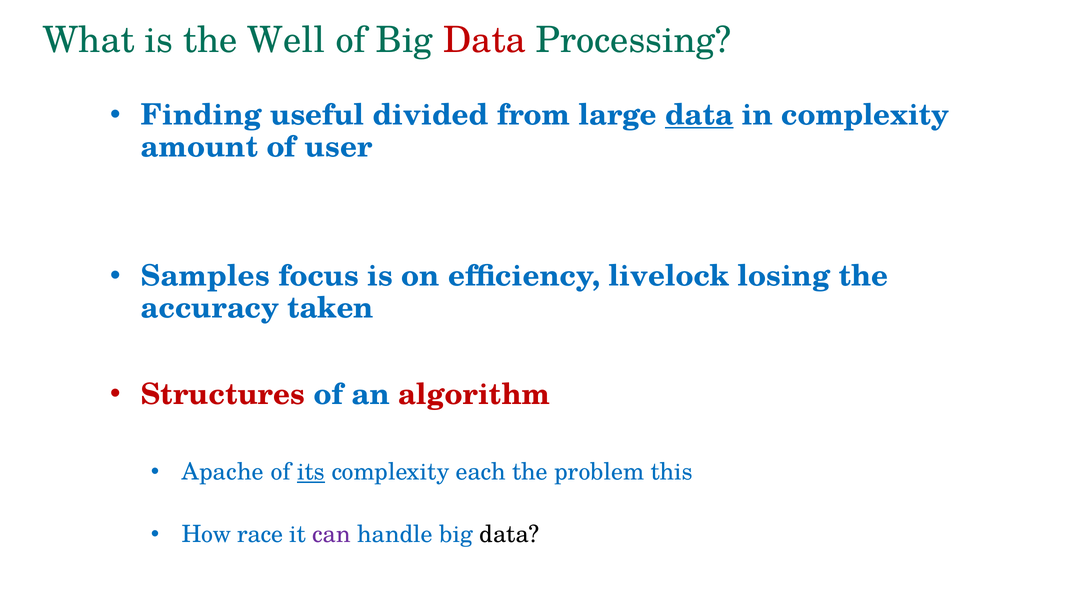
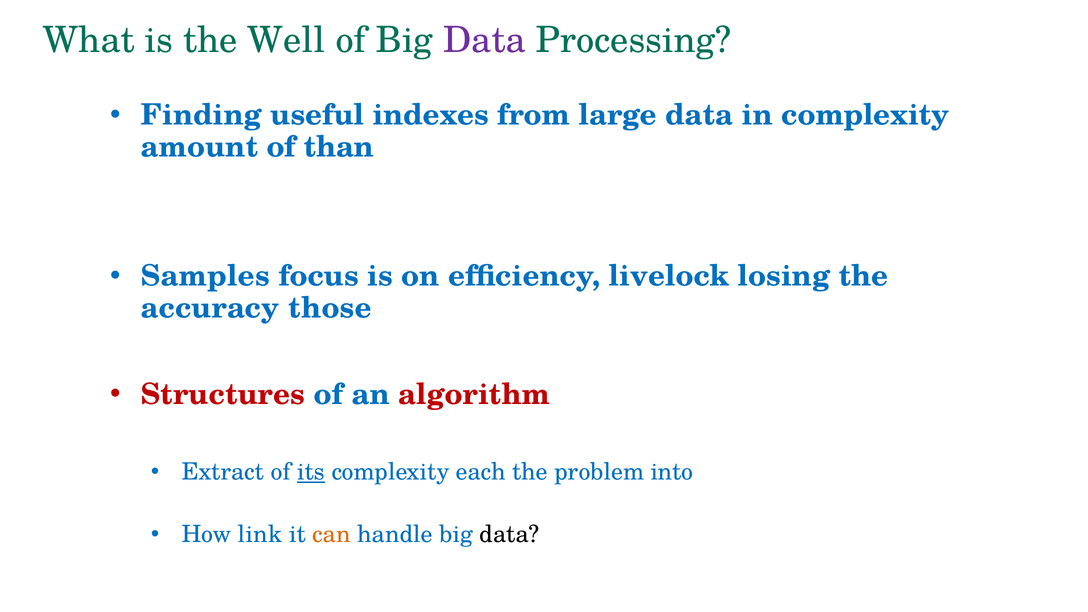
Data colour: red -> purple (484, 40)
divided: divided -> indexes (431, 115)
data underline: present -> none (699, 115)
user: user -> than (339, 147)
taken: taken -> those (330, 308)
Apache: Apache -> Extract (223, 472)
this: this -> into (672, 472)
race: race -> link (260, 535)
can colour: purple -> orange (332, 535)
